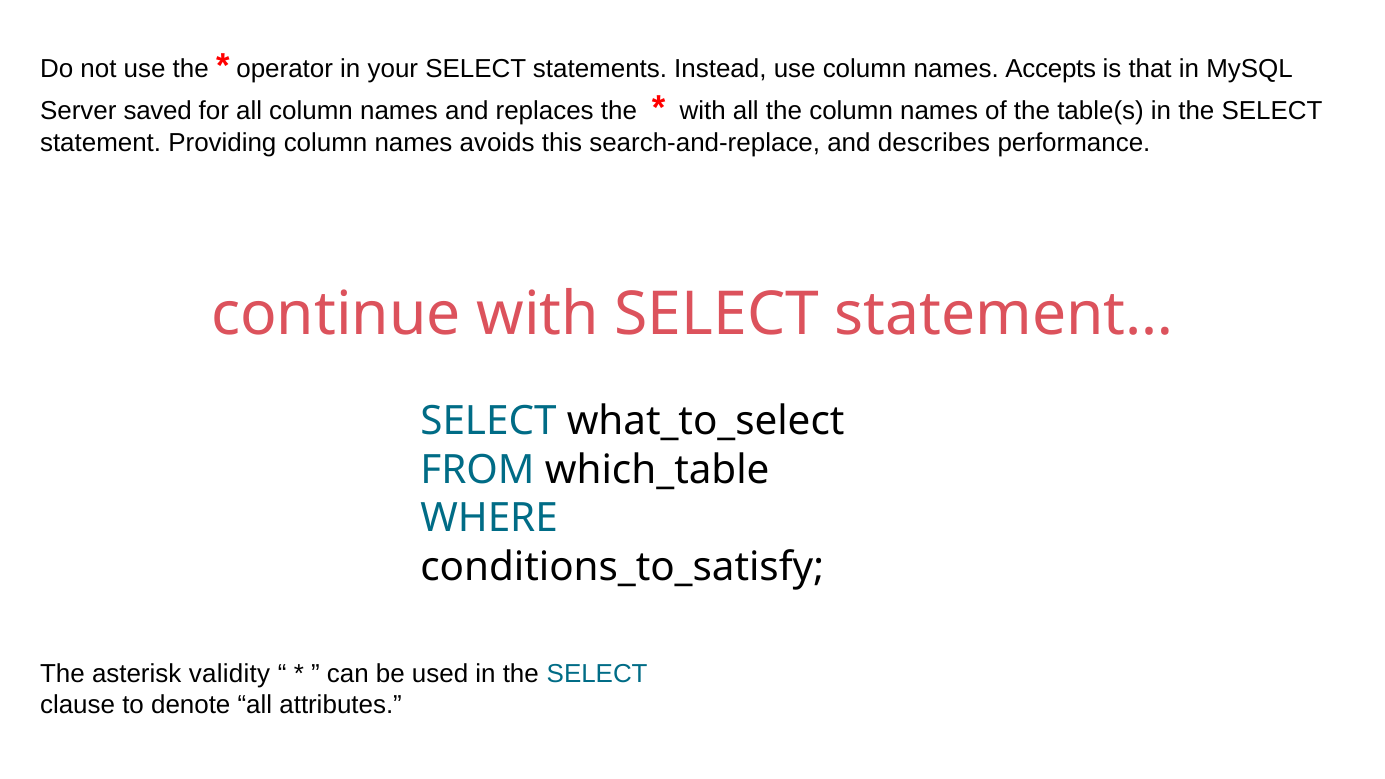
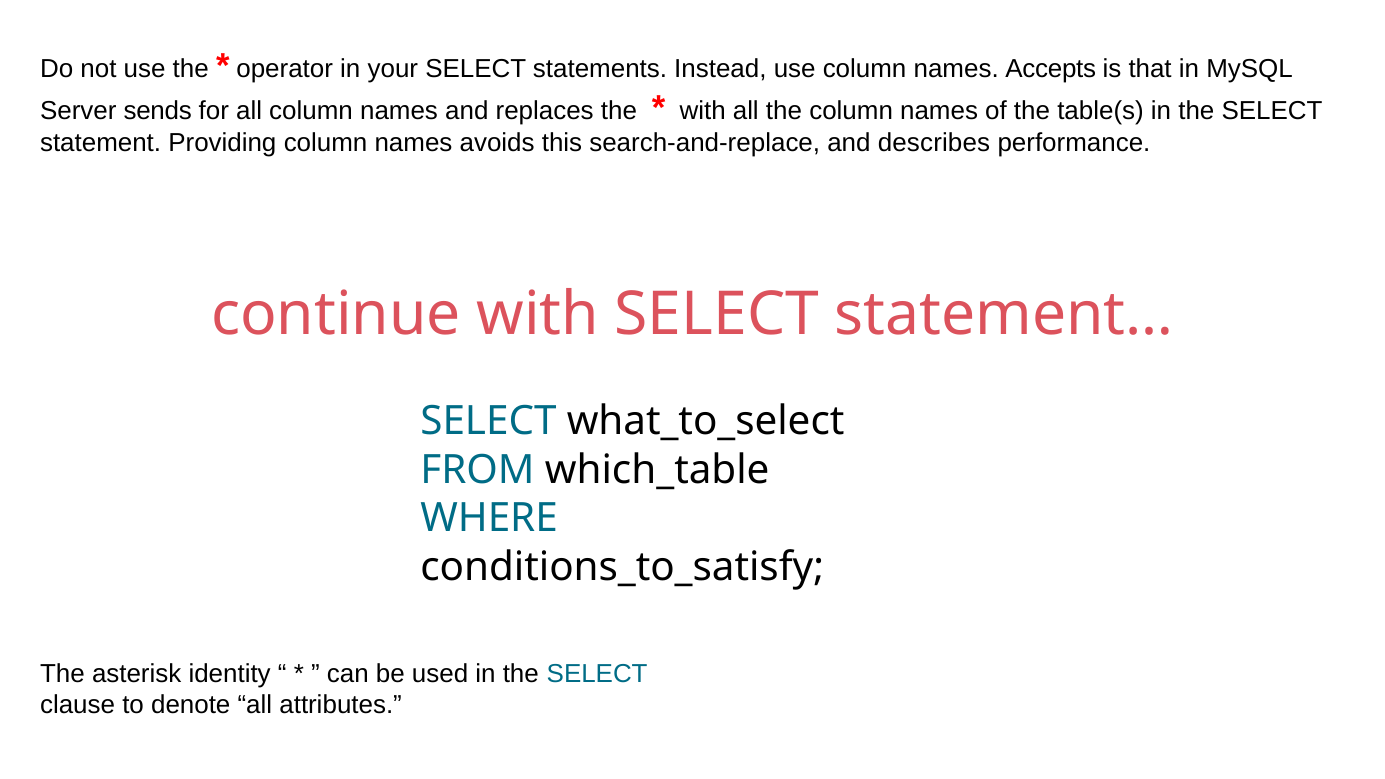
saved: saved -> sends (158, 110)
validity: validity -> identity (230, 674)
